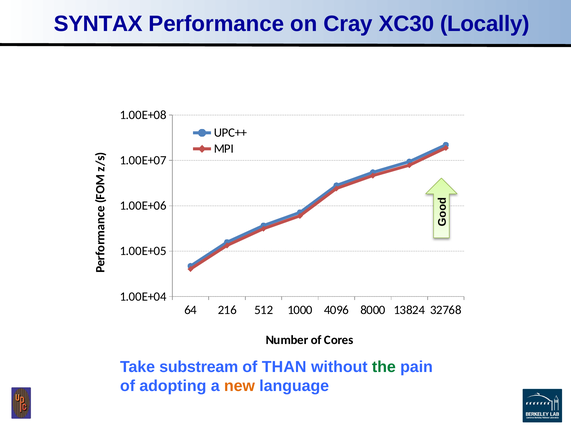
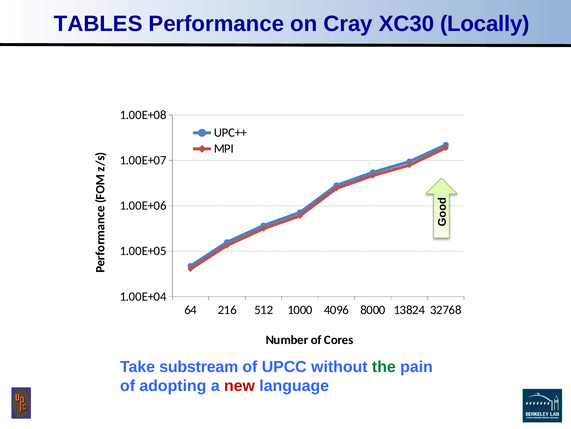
SYNTAX: SYNTAX -> TABLES (98, 24)
THAN: THAN -> UPCC (284, 366)
new colour: orange -> red (239, 385)
